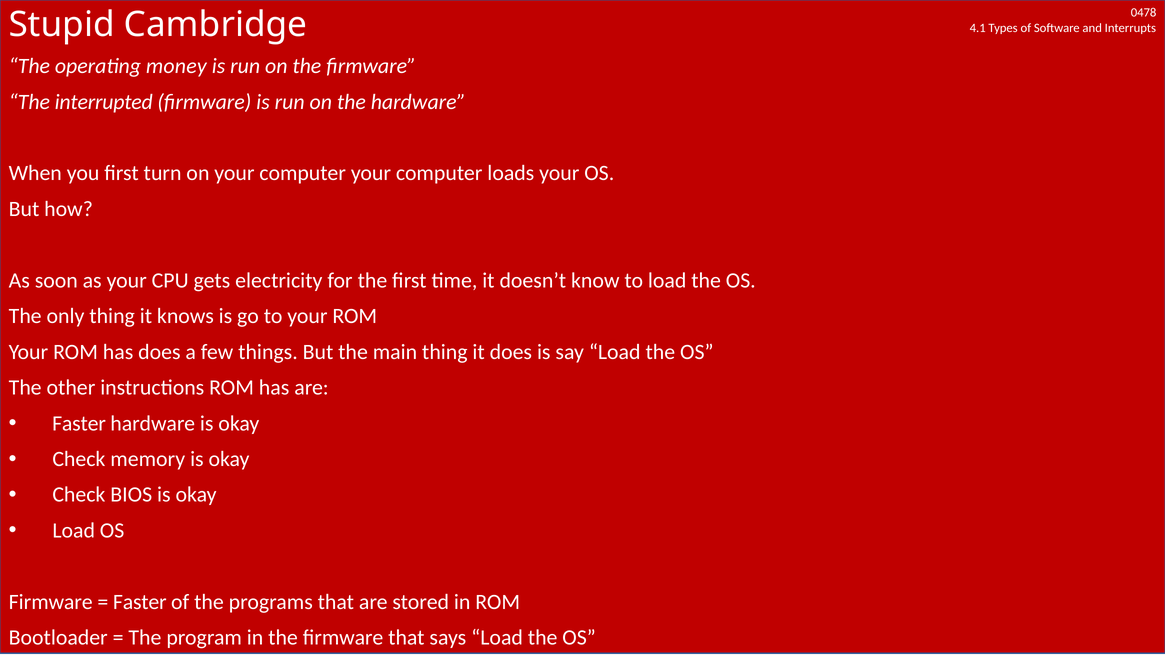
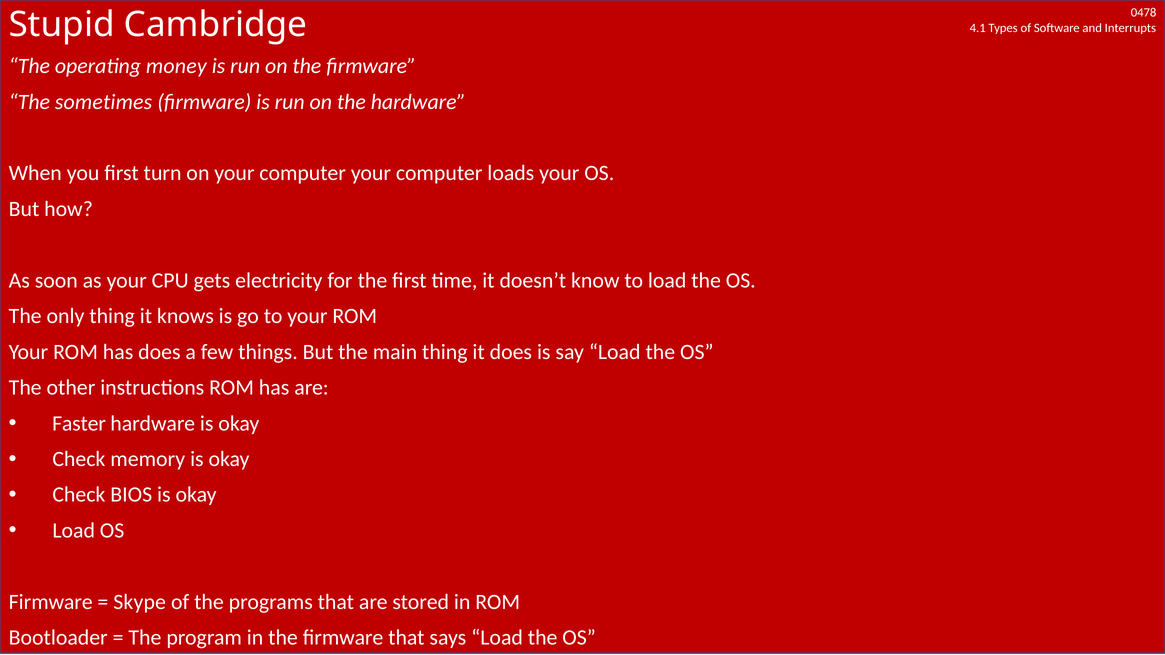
interrupted: interrupted -> sometimes (104, 102)
Faster: Faster -> Skype (140, 602)
